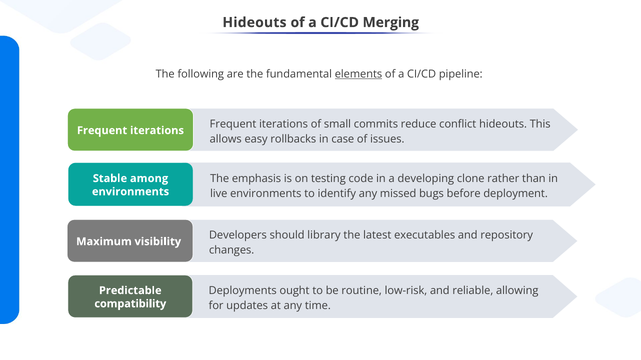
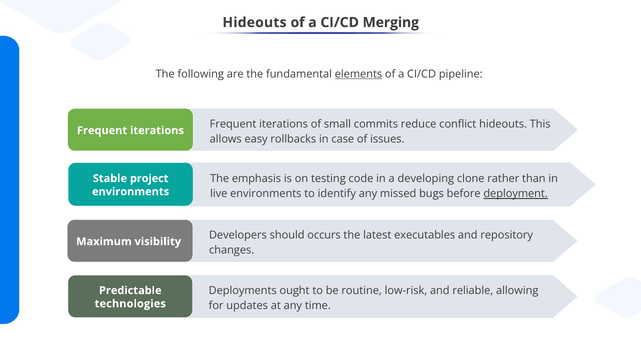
among: among -> project (149, 179)
deployment underline: none -> present (516, 194)
library: library -> occurs (324, 236)
compatibility: compatibility -> technologies (130, 304)
